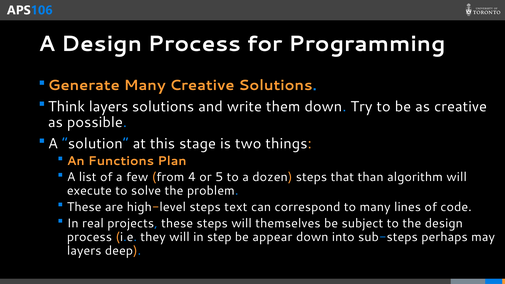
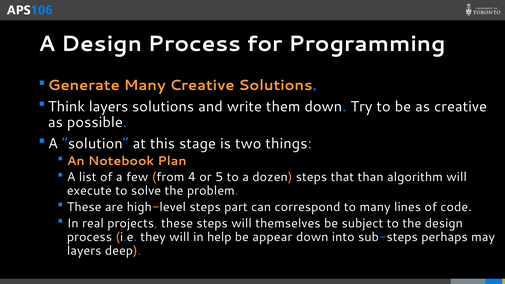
Functions: Functions -> Notebook (121, 161)
text: text -> part (236, 207)
step: step -> help (219, 237)
